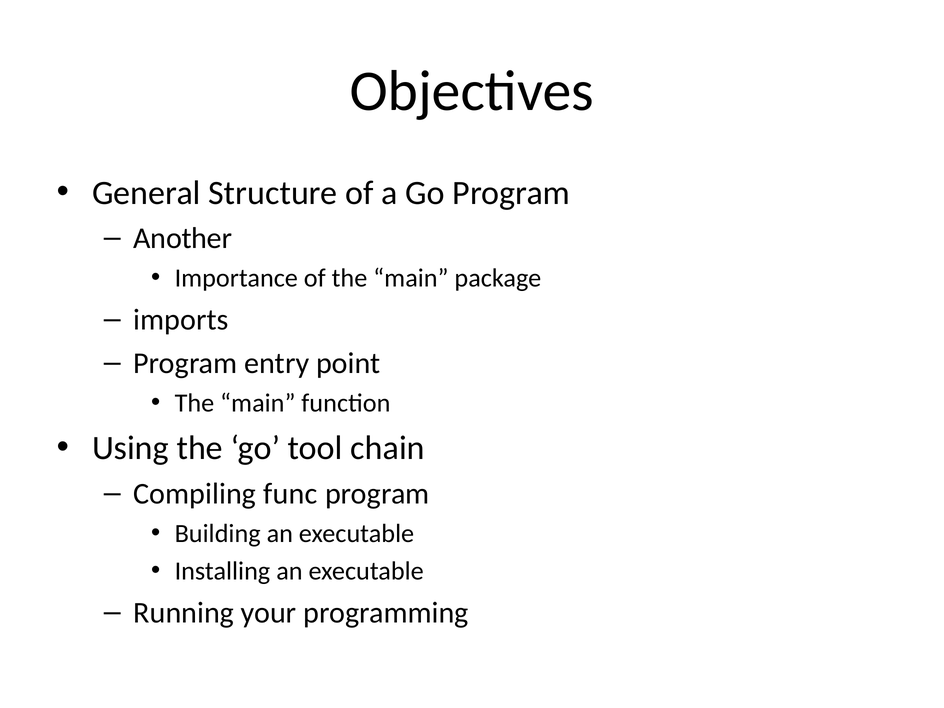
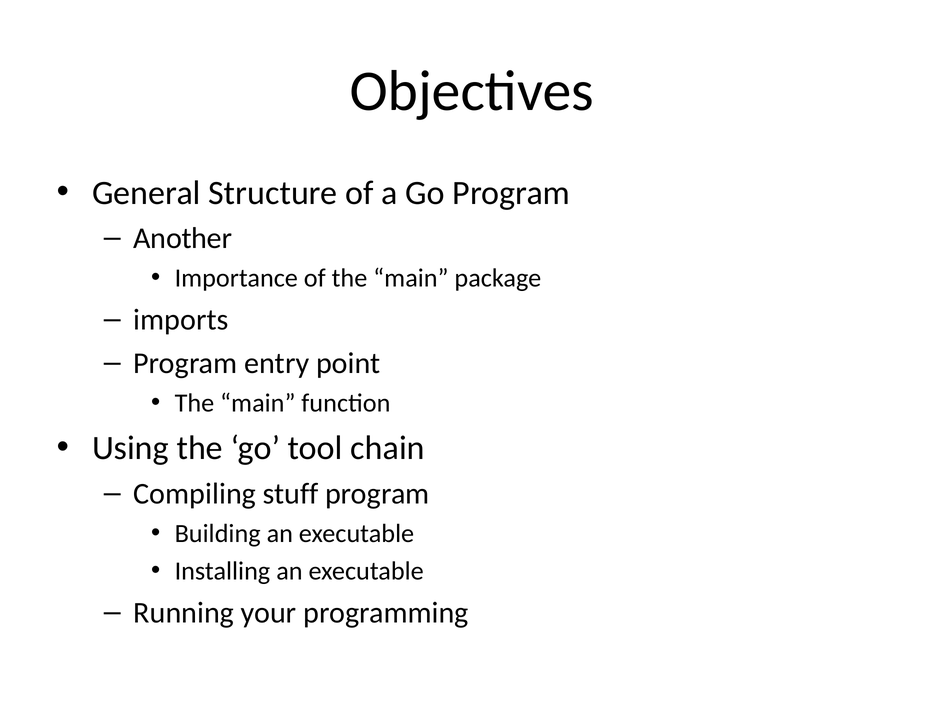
func: func -> stuff (291, 494)
